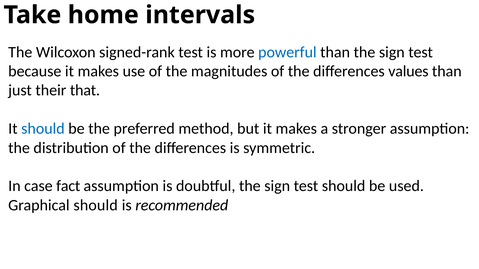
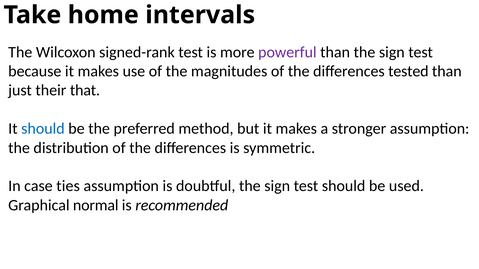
powerful colour: blue -> purple (287, 52)
values: values -> tested (408, 71)
fact: fact -> ties (68, 186)
Graphical should: should -> normal (96, 205)
